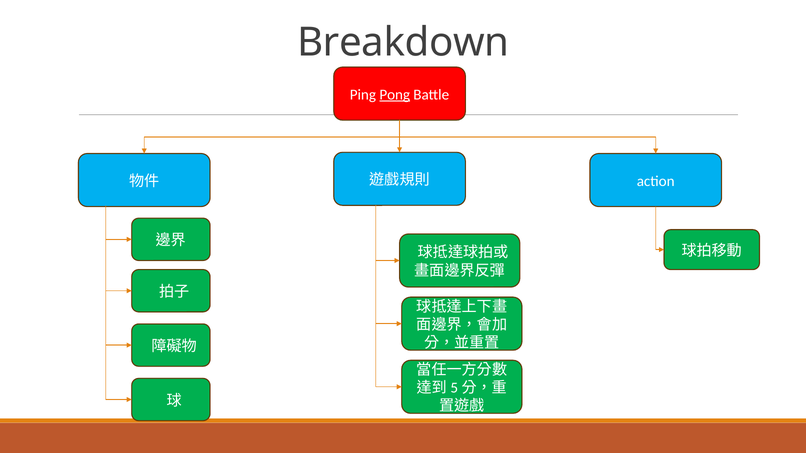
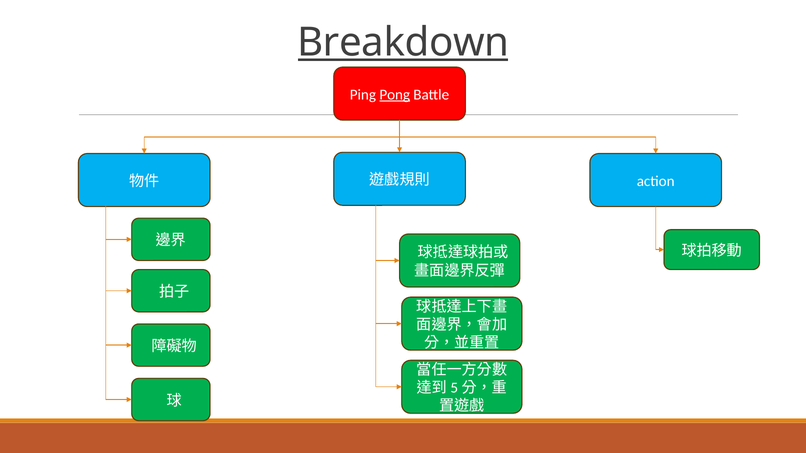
Breakdown underline: none -> present (403, 43)
